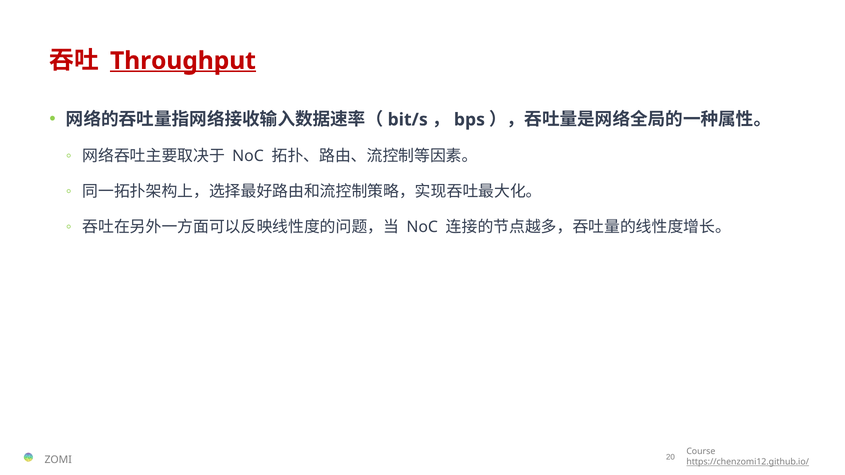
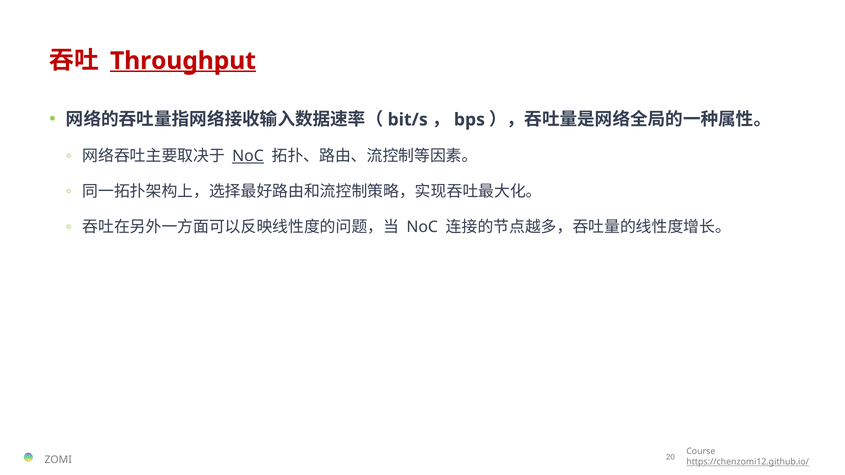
NoC underline: none -> present (248, 156)
